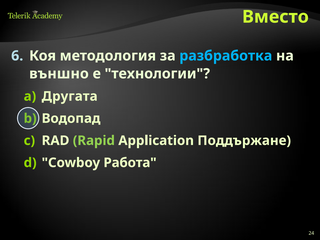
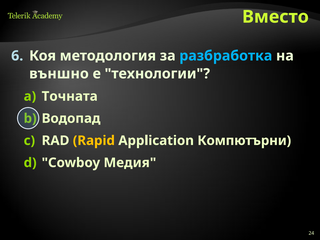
Другата: Другата -> Точната (70, 96)
Rapid colour: light green -> yellow (94, 141)
Поддържане: Поддържане -> Компютърни (244, 141)
Работа: Работа -> Медия (130, 163)
